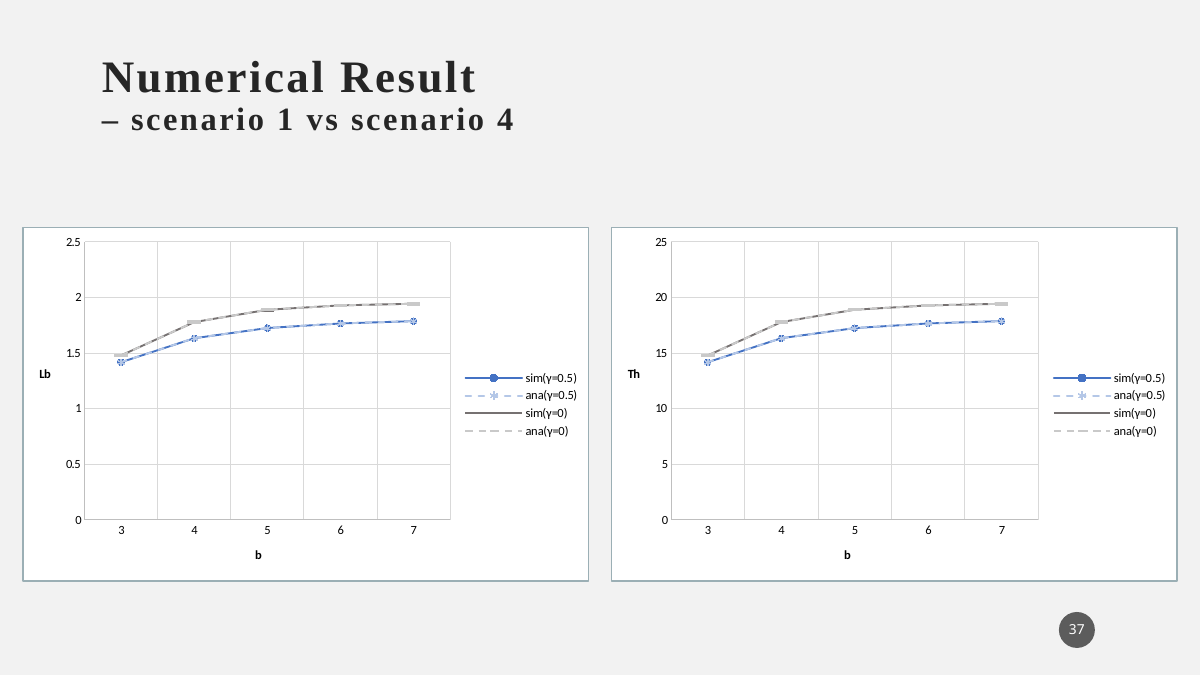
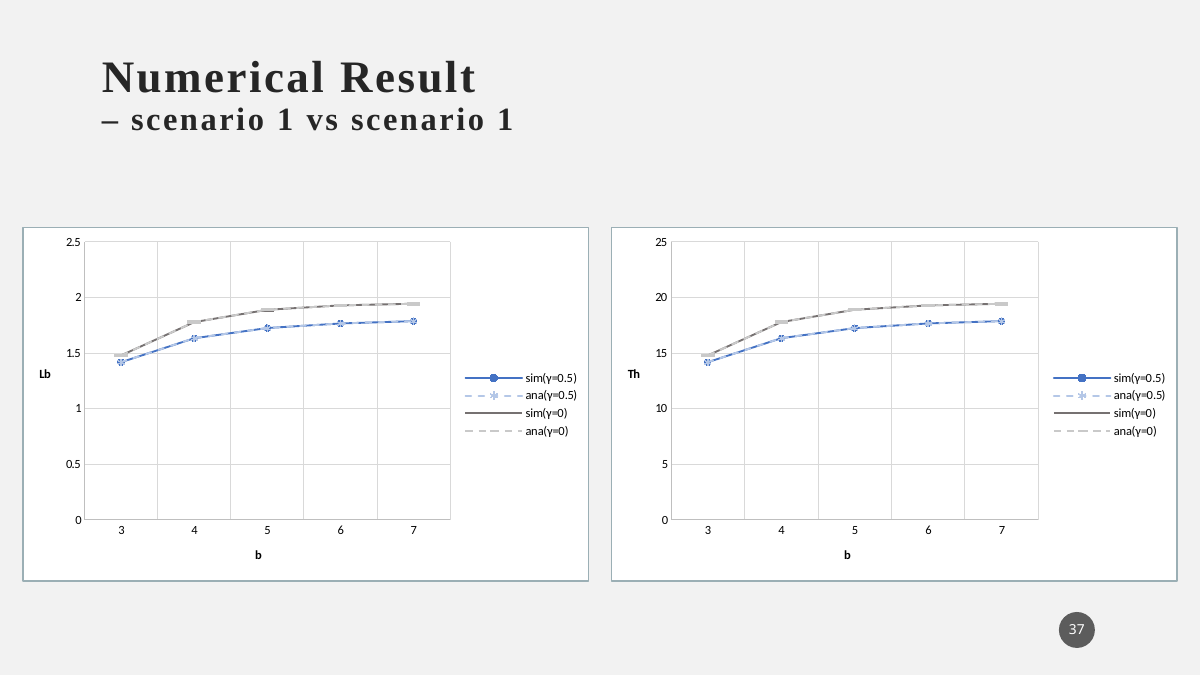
vs scenario 4: 4 -> 1 (505, 120)
